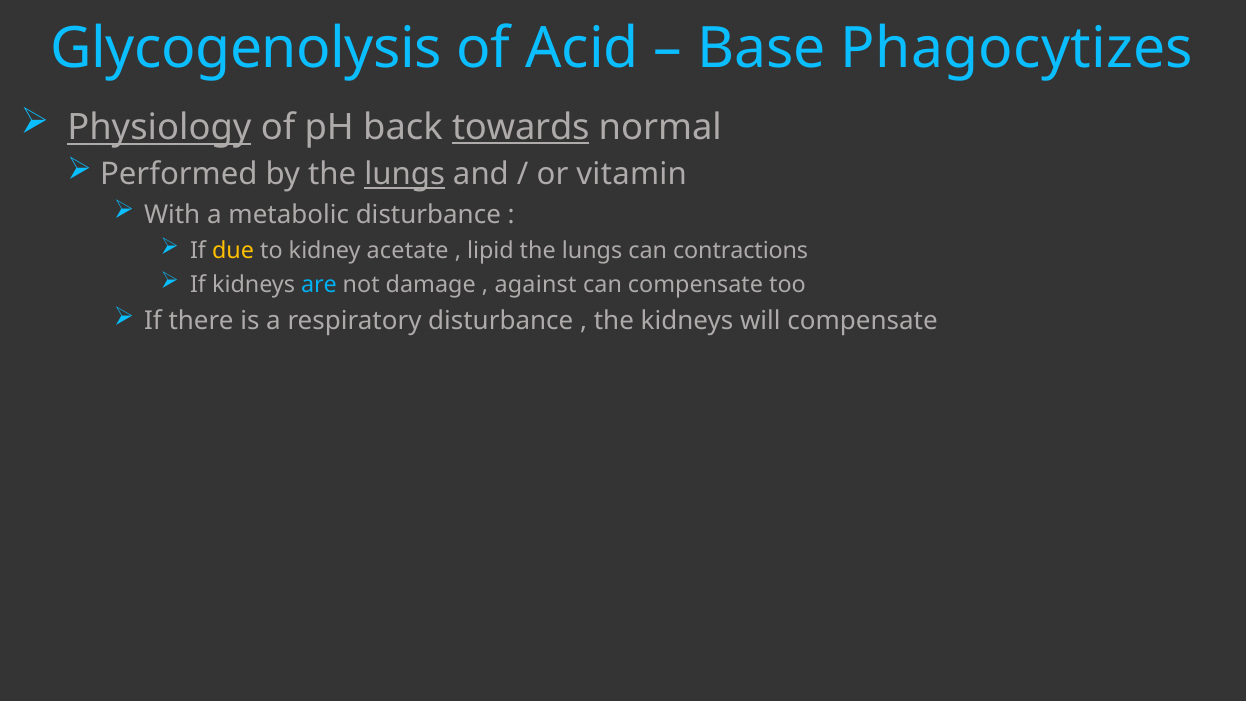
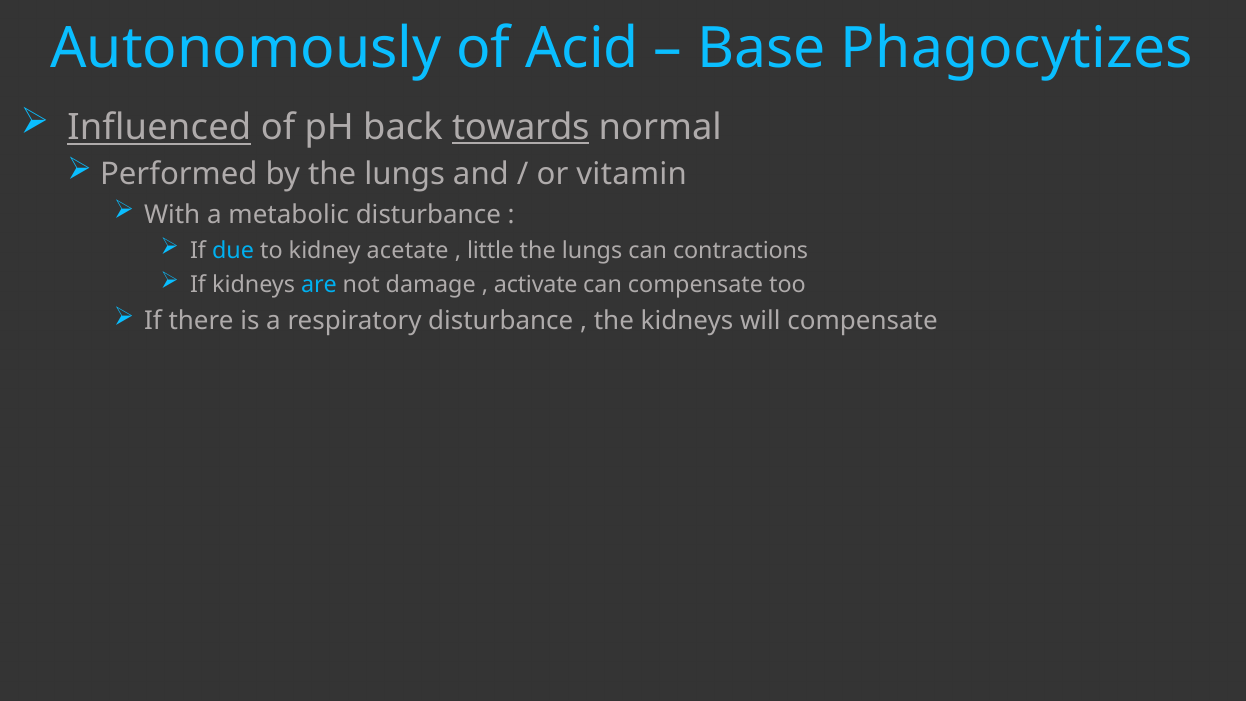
Glycogenolysis: Glycogenolysis -> Autonomously (246, 48)
Physiology: Physiology -> Influenced (159, 128)
lungs underline: present -> none (405, 174)
due colour: yellow -> light blue (233, 250)
lipid: lipid -> little (491, 250)
against: against -> activate (536, 285)
